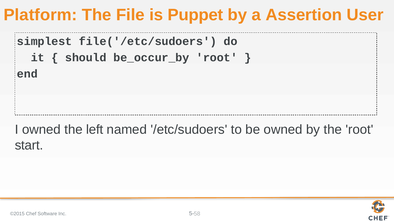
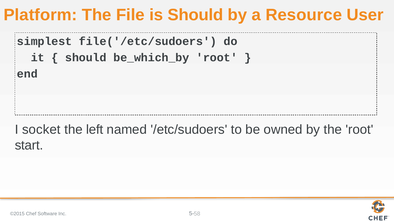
is Puppet: Puppet -> Should (195, 15)
Assertion: Assertion -> Resource (304, 15)
be_occur_by: be_occur_by -> be_which_by (151, 58)
I owned: owned -> socket (41, 130)
